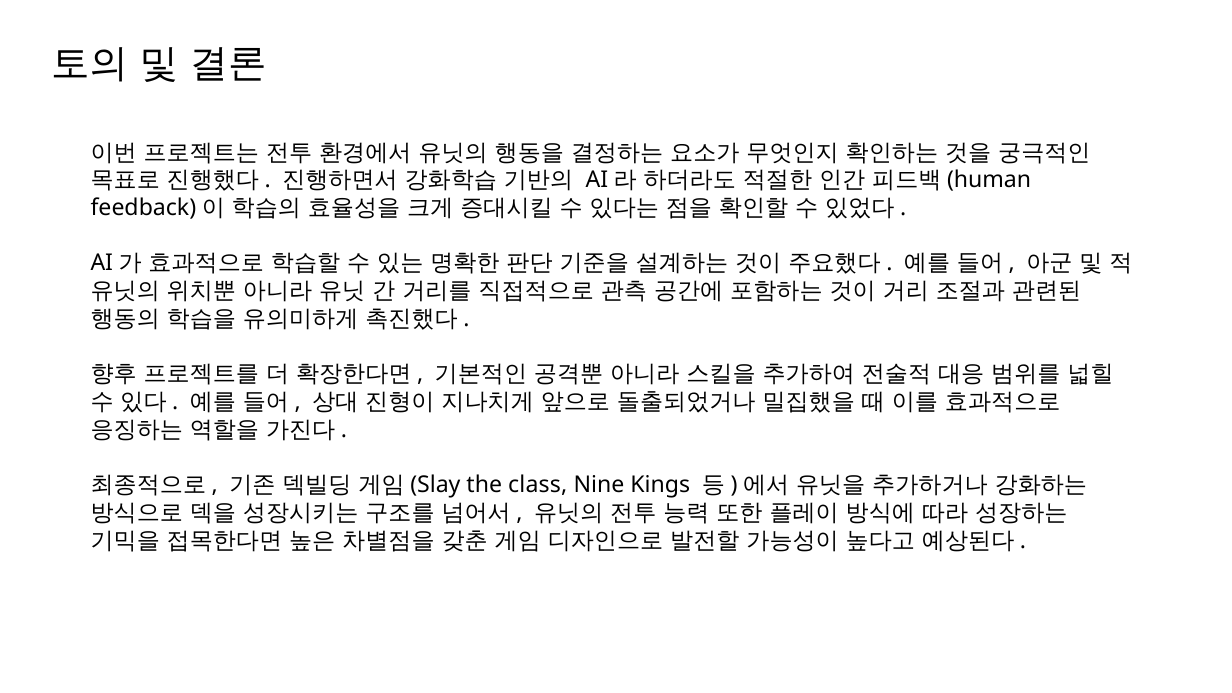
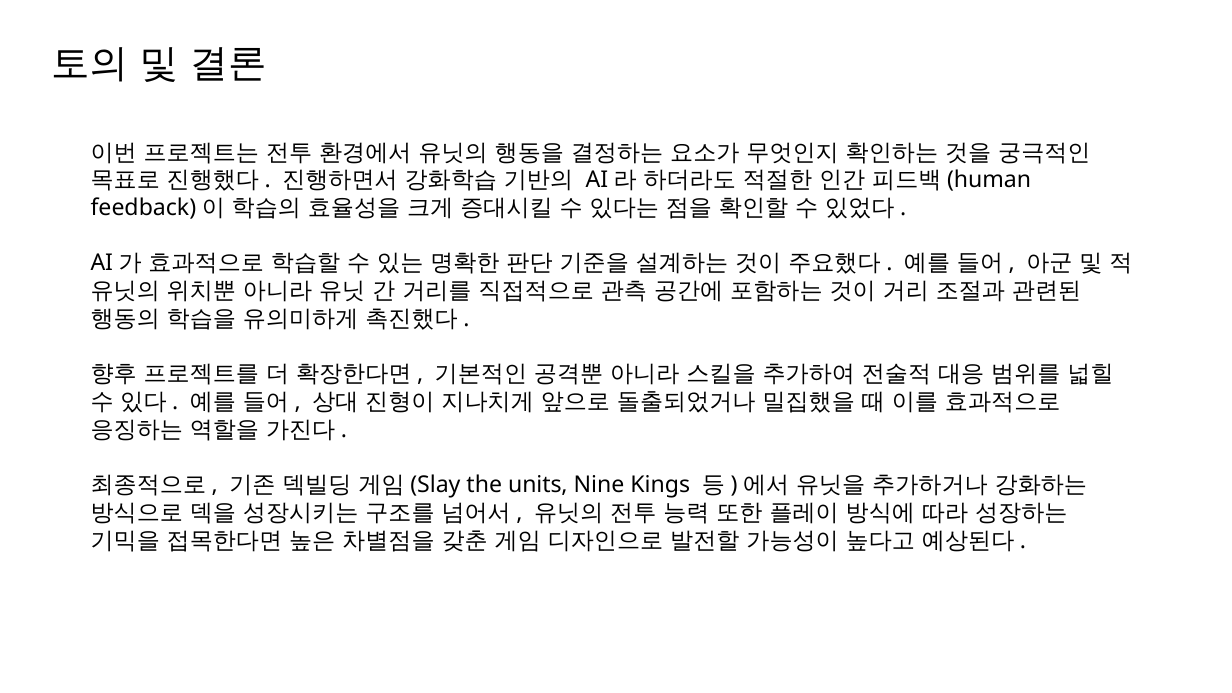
class: class -> units (538, 485)
